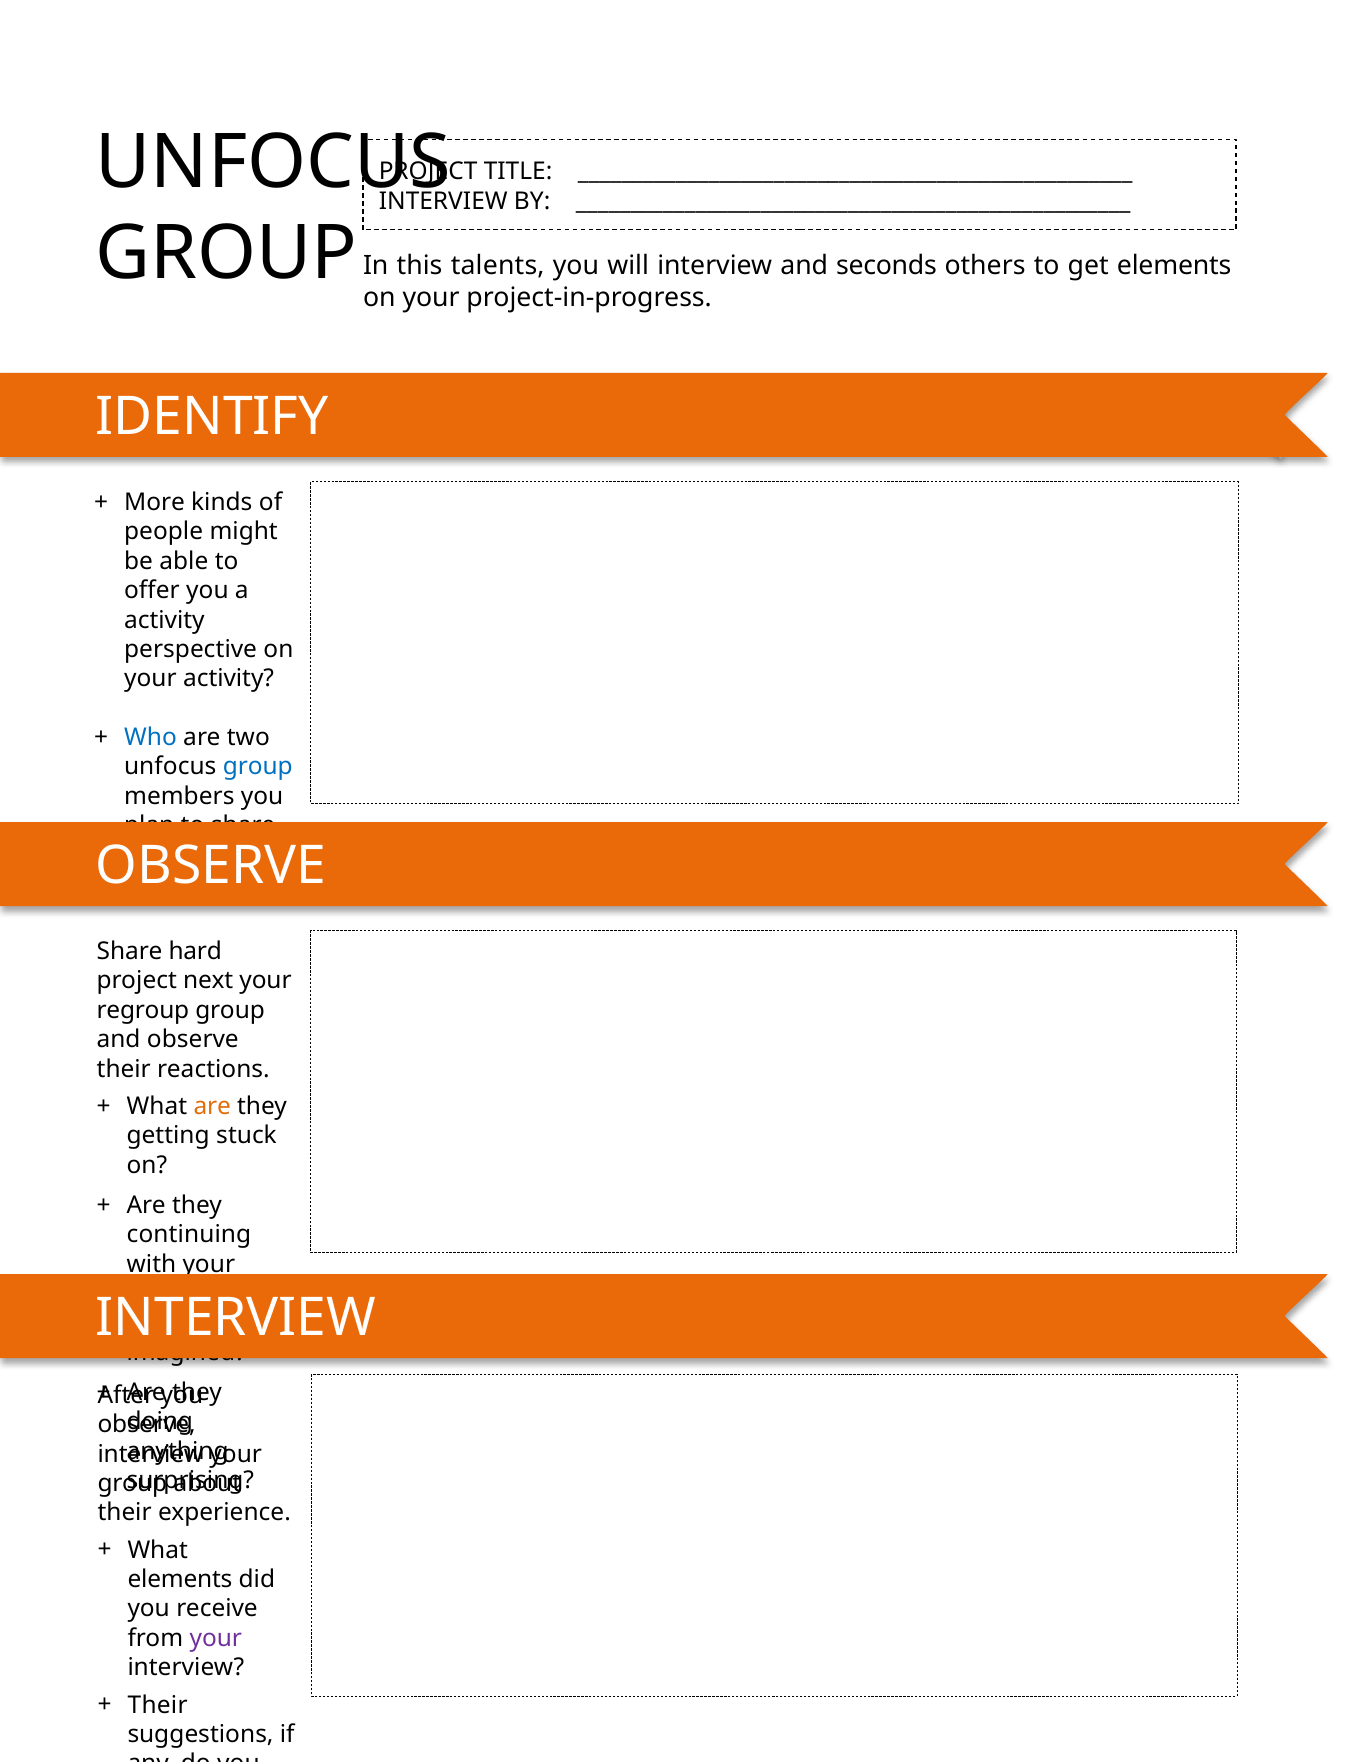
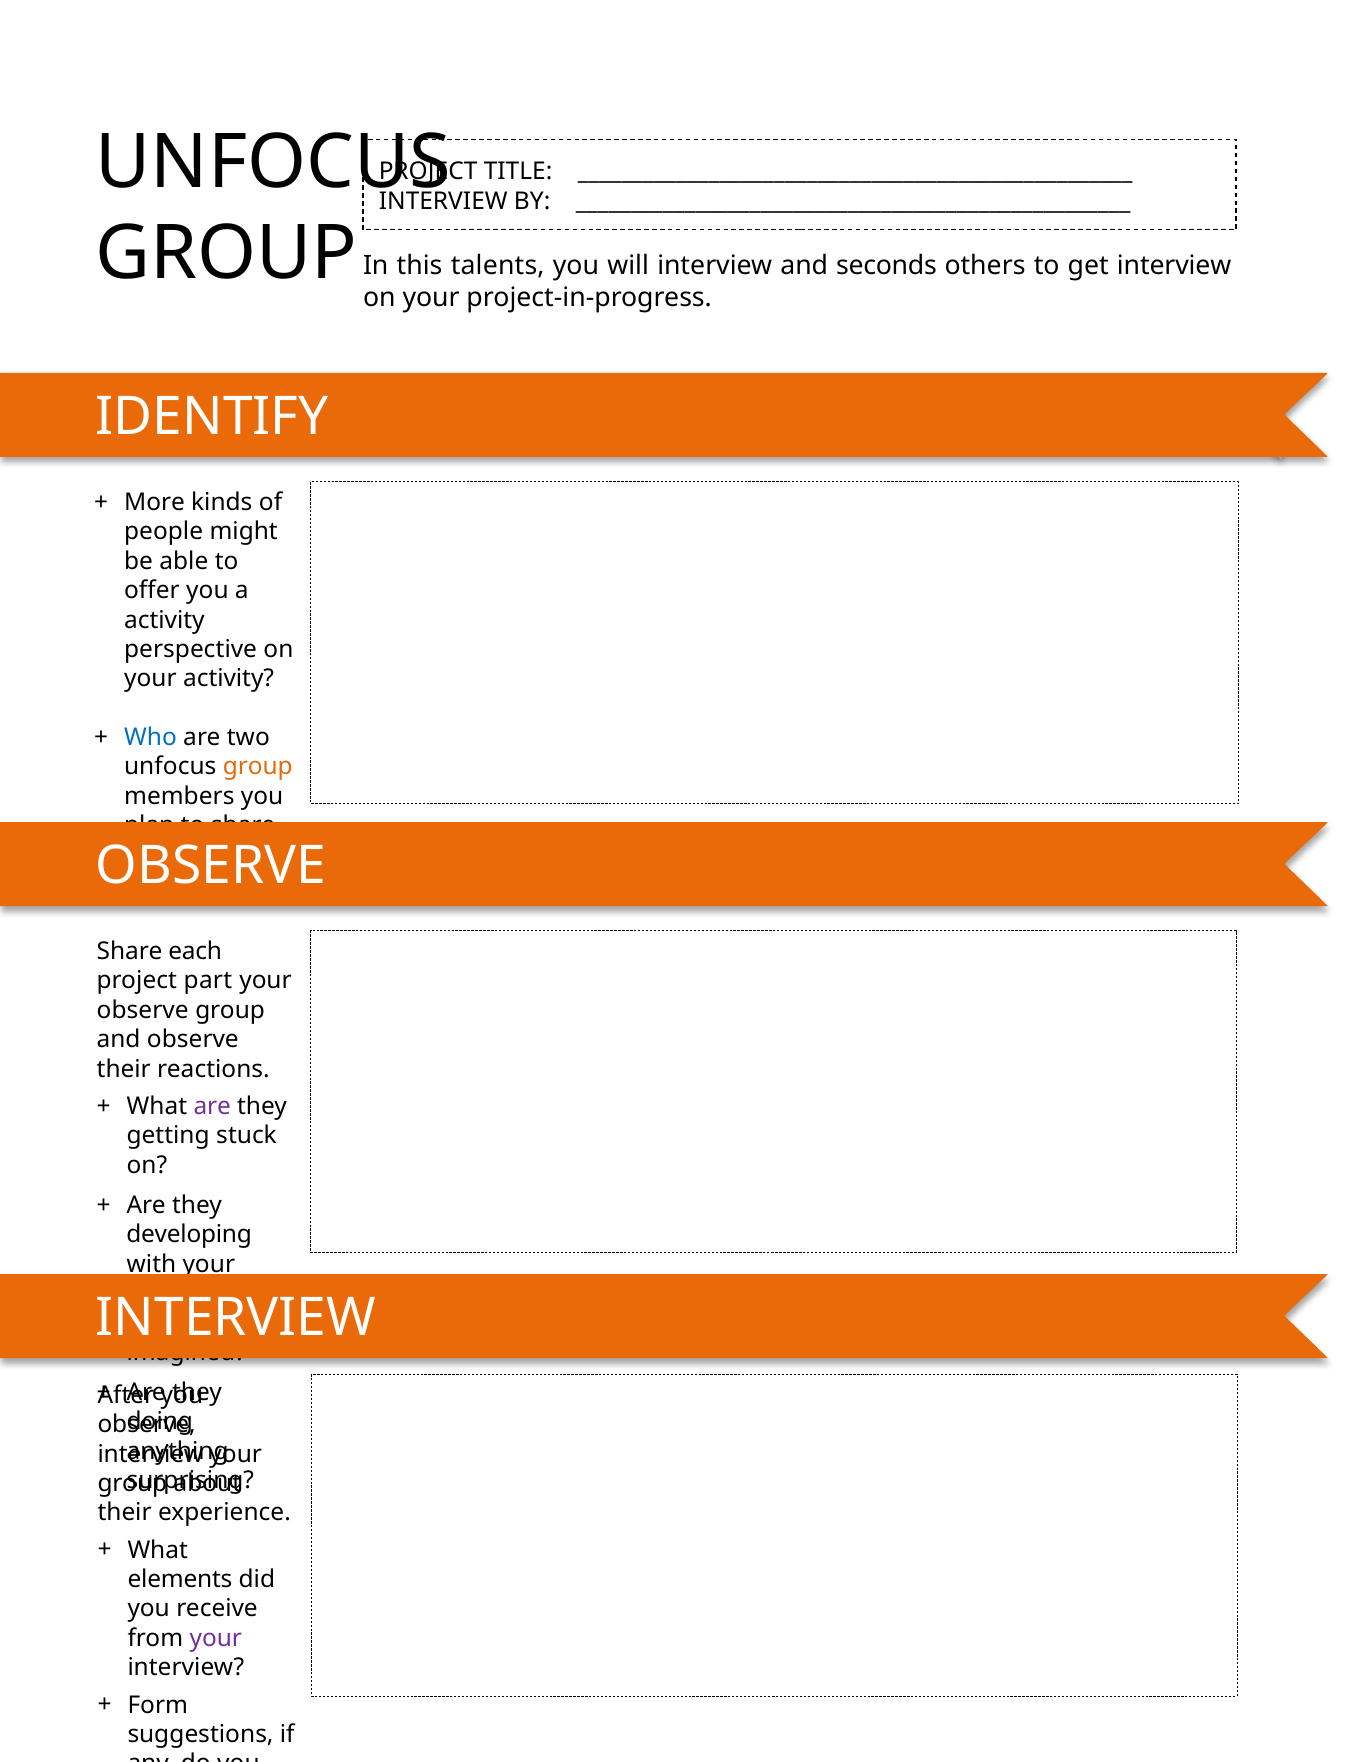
get elements: elements -> interview (1174, 266)
group colour: blue -> orange (258, 767)
hard: hard -> each (195, 951)
next: next -> part (208, 980)
regroup: regroup -> observe (143, 1010)
are colour: orange -> purple (212, 1106)
continuing: continuing -> developing (189, 1234)
Their: Their -> Form (158, 1704)
